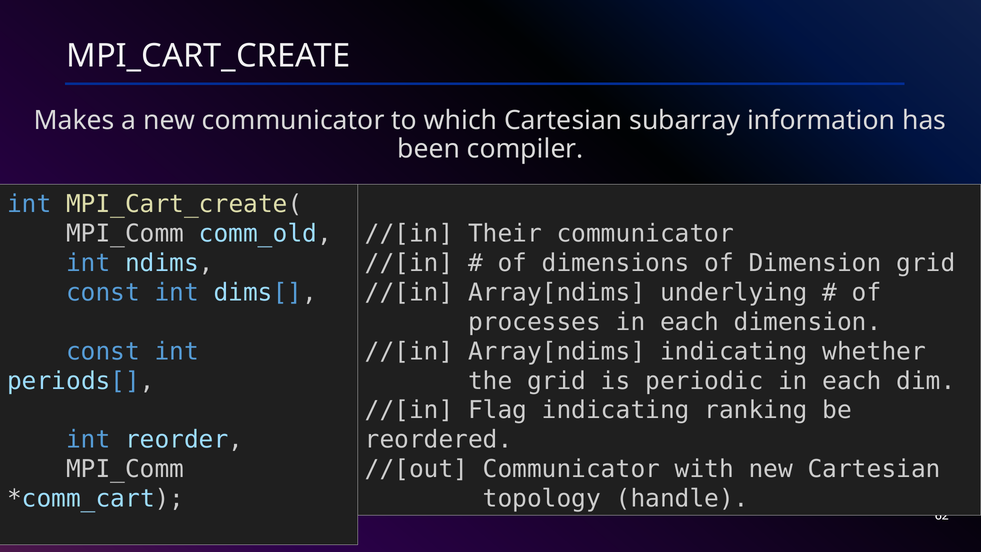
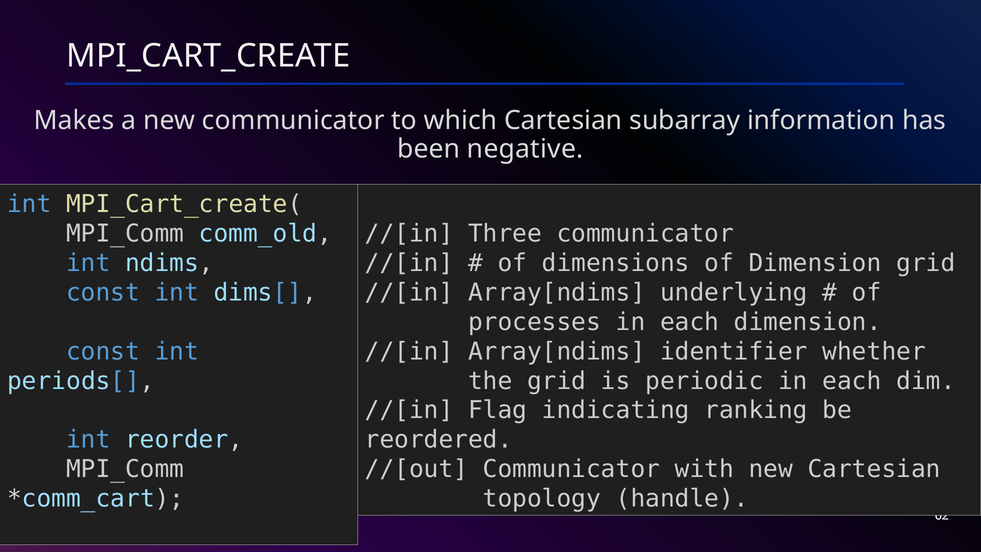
compiler: compiler -> negative (525, 149)
Their: Their -> Three (505, 234)
Array[ndims indicating: indicating -> identifier (734, 351)
